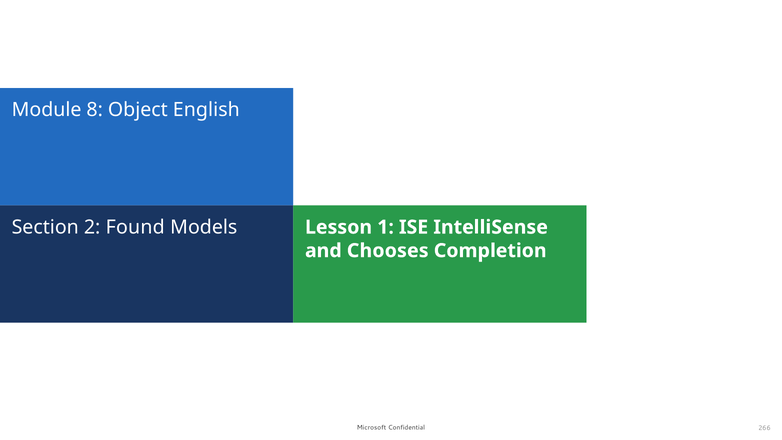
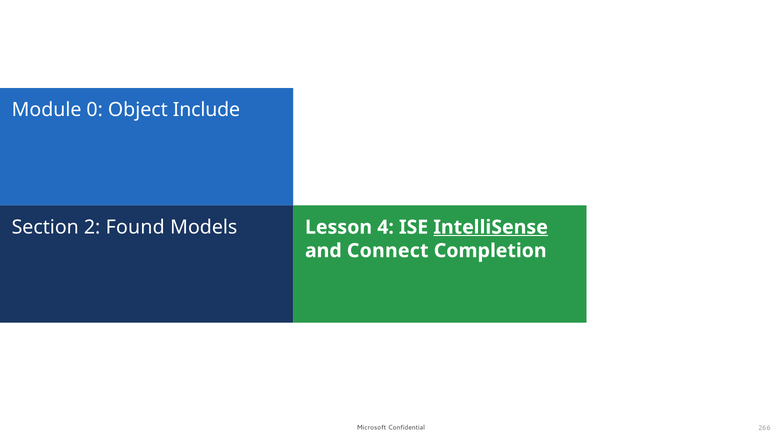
8: 8 -> 0 (95, 110)
English: English -> Include (206, 110)
1: 1 -> 4 (386, 227)
IntelliSense underline: none -> present (491, 227)
Chooses: Chooses -> Connect (388, 251)
